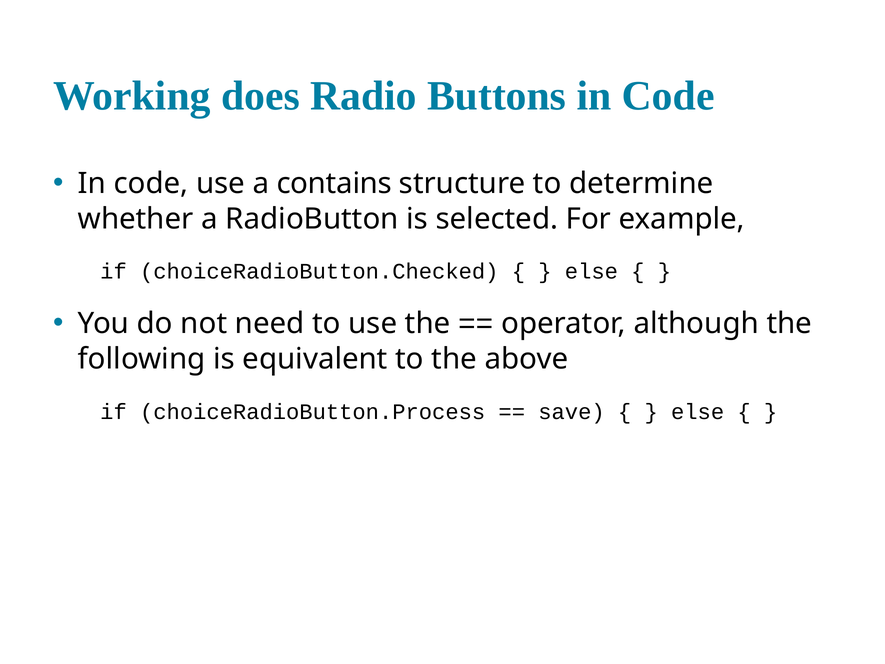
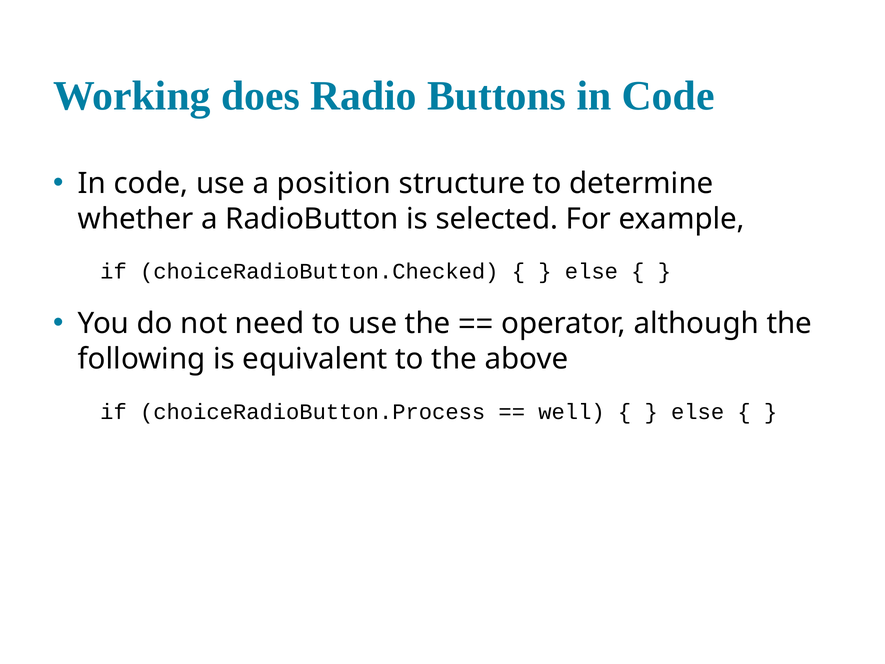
contains: contains -> position (334, 183)
save: save -> well (572, 412)
